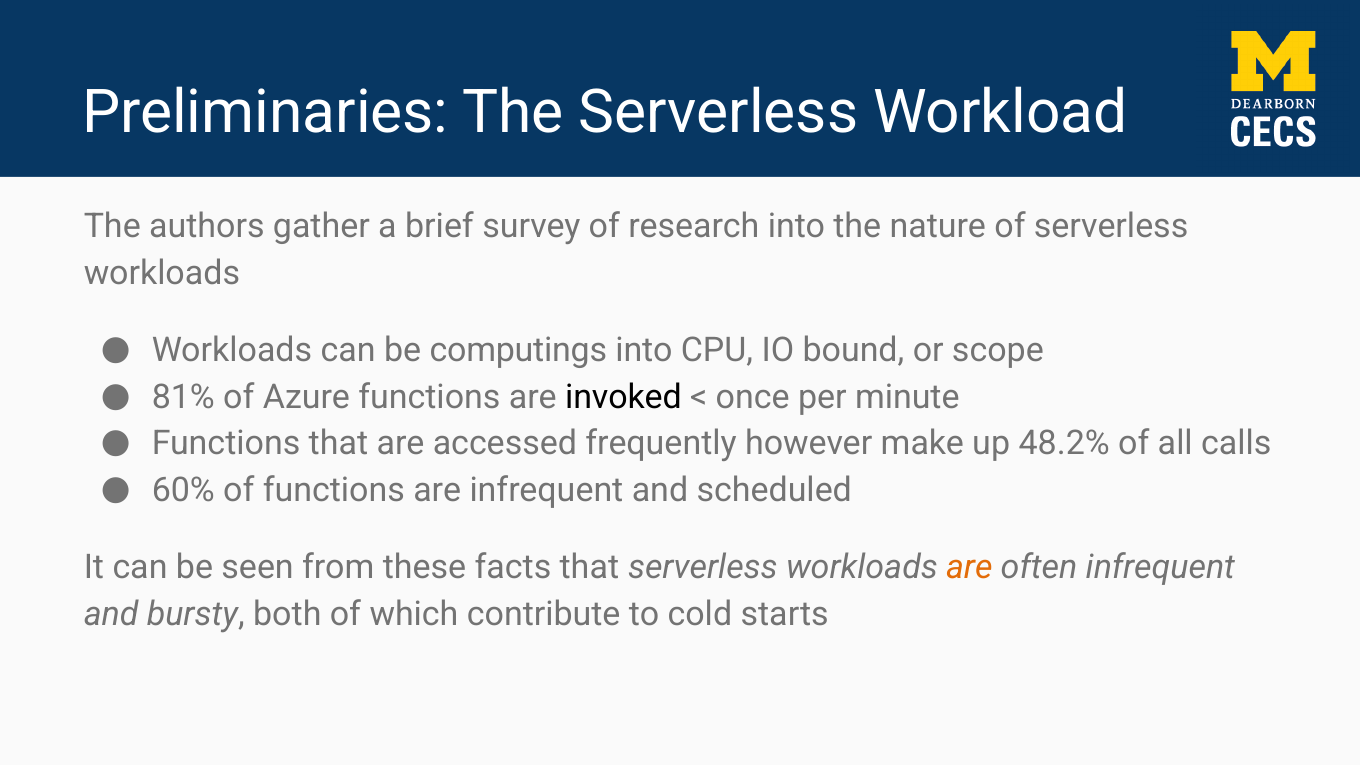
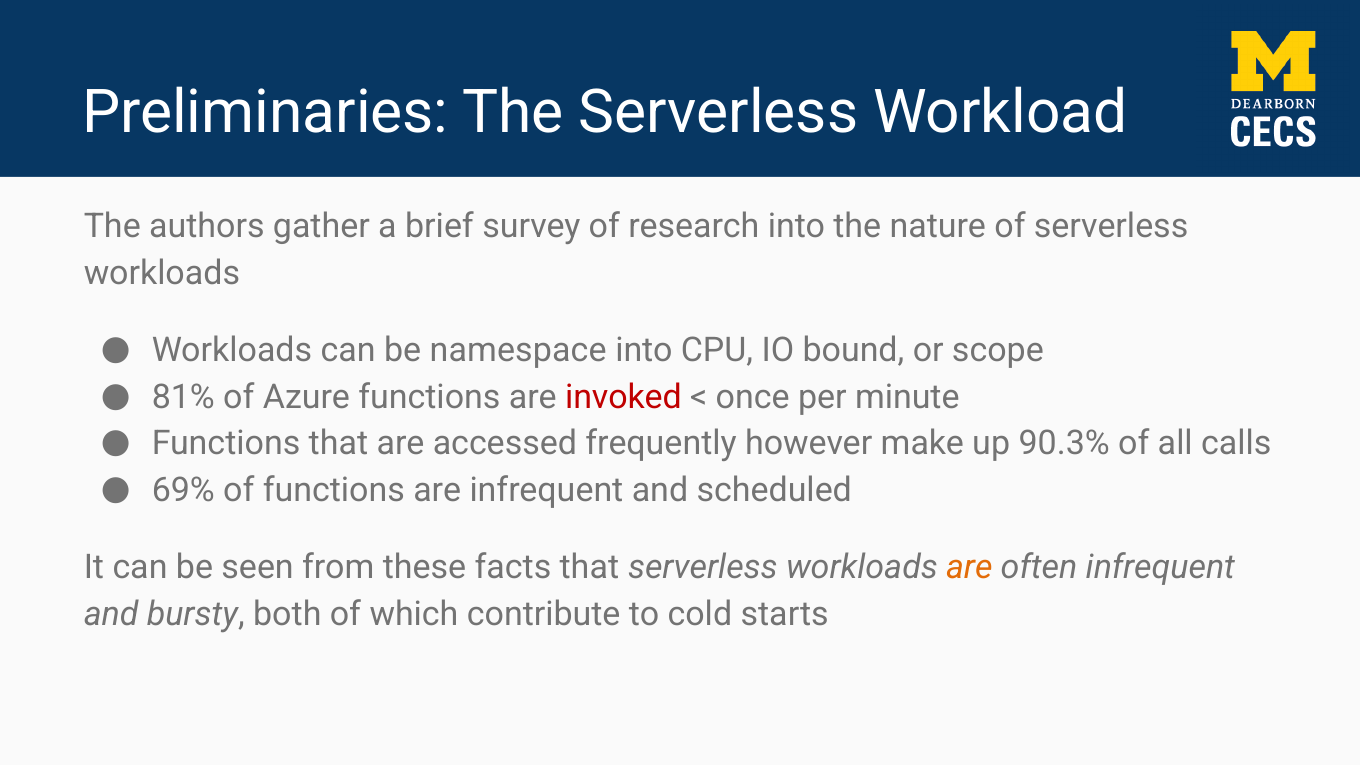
computings: computings -> namespace (518, 350)
invoked colour: black -> red (623, 397)
48.2%: 48.2% -> 90.3% (1064, 444)
60%: 60% -> 69% (183, 491)
